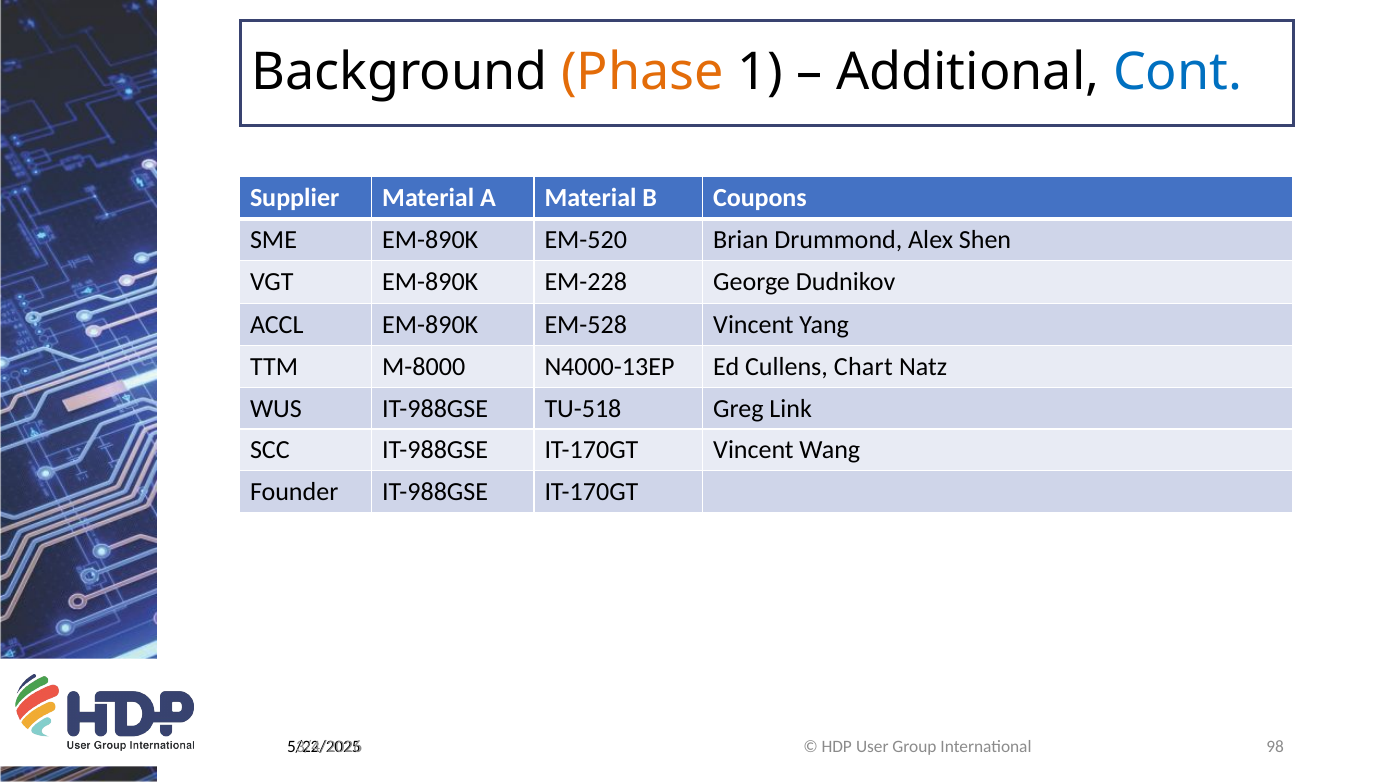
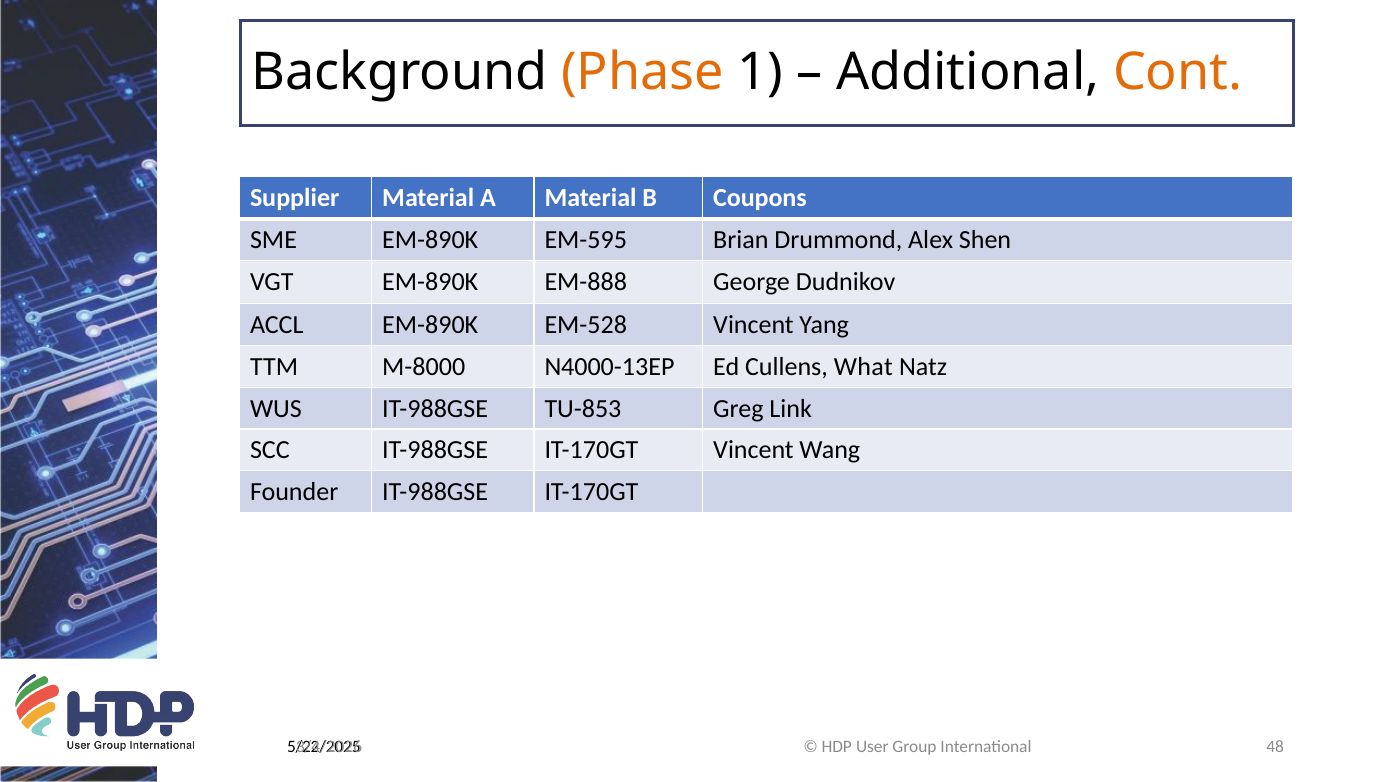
Cont colour: blue -> orange (1178, 73)
EM-520: EM-520 -> EM-595 (586, 240)
EM-228: EM-228 -> EM-888 (586, 282)
Chart: Chart -> What (863, 367)
TU-518: TU-518 -> TU-853 (583, 409)
98: 98 -> 48 (1275, 747)
